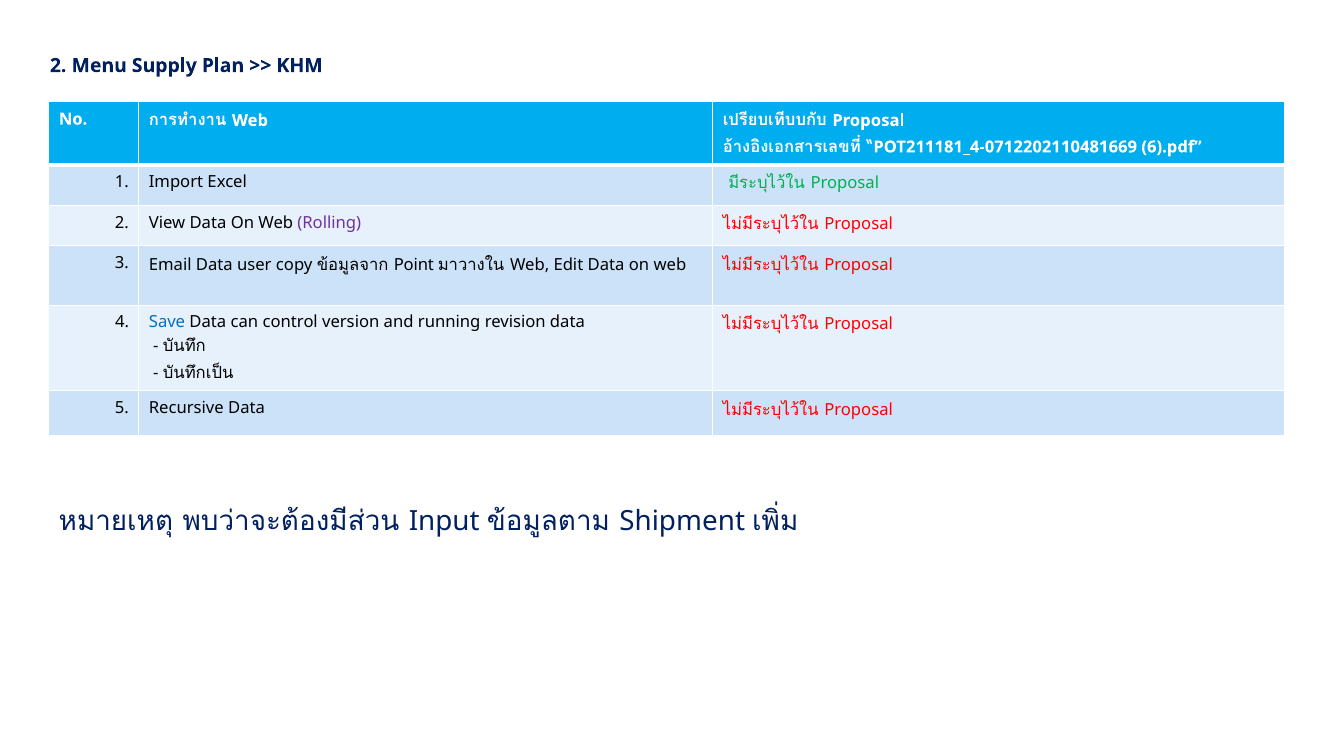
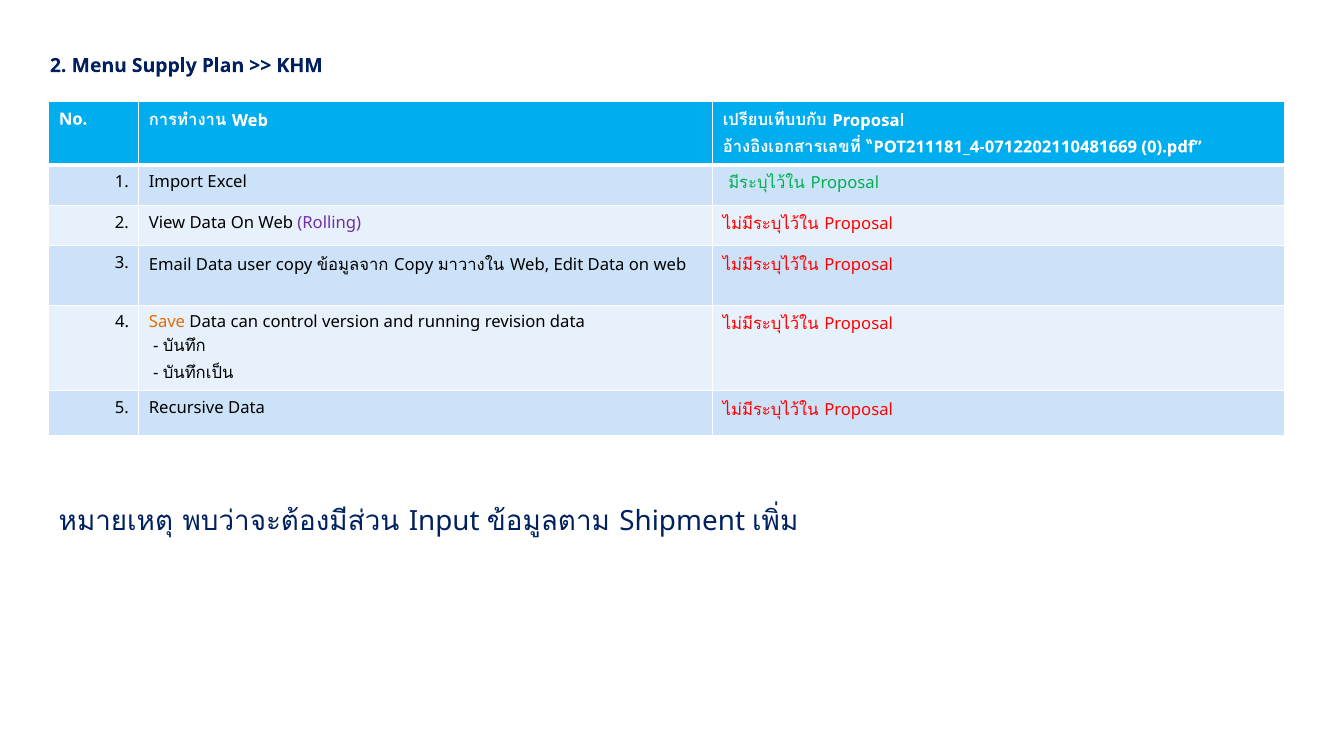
6).pdf: 6).pdf -> 0).pdf (1172, 147)
Point: Point -> Copy (414, 265)
Save colour: blue -> orange (167, 322)
